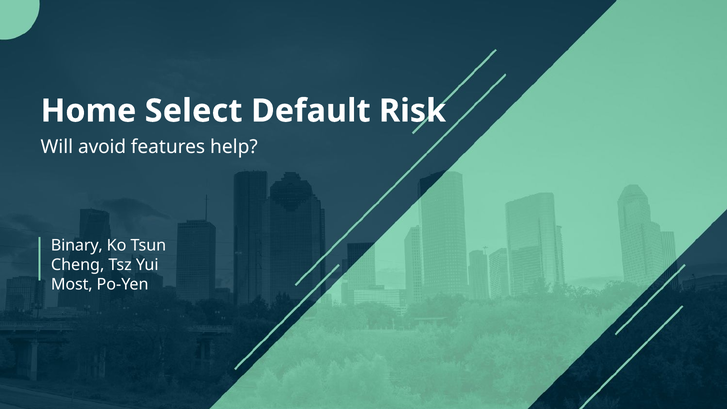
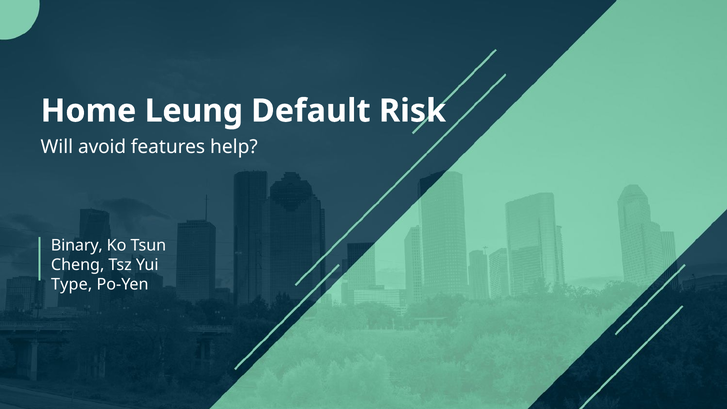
Select: Select -> Leung (194, 111)
Most: Most -> Type (72, 284)
